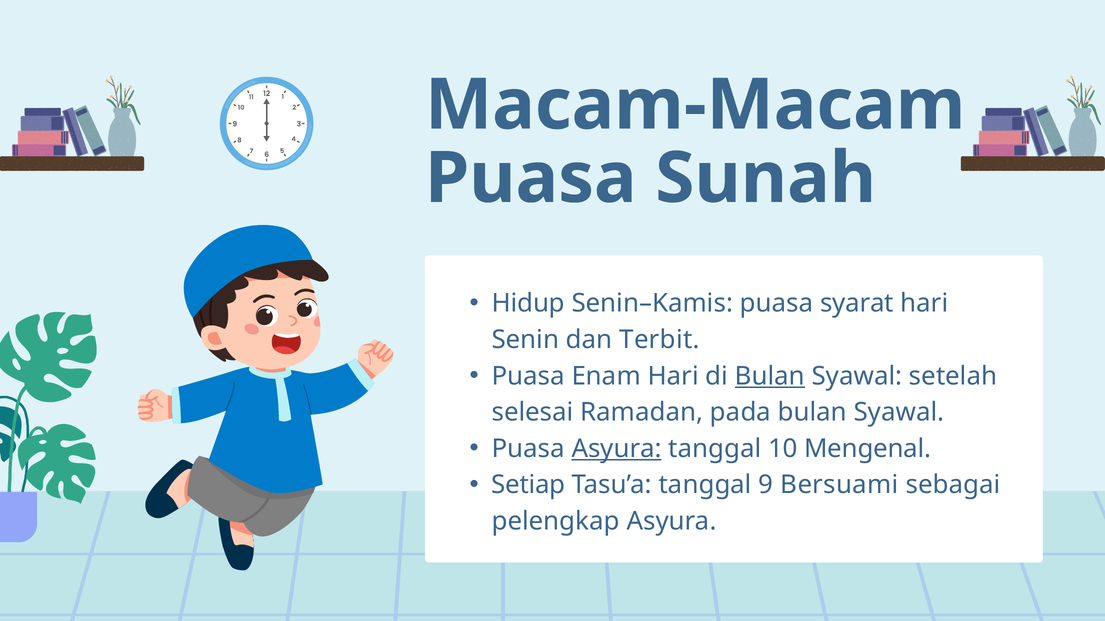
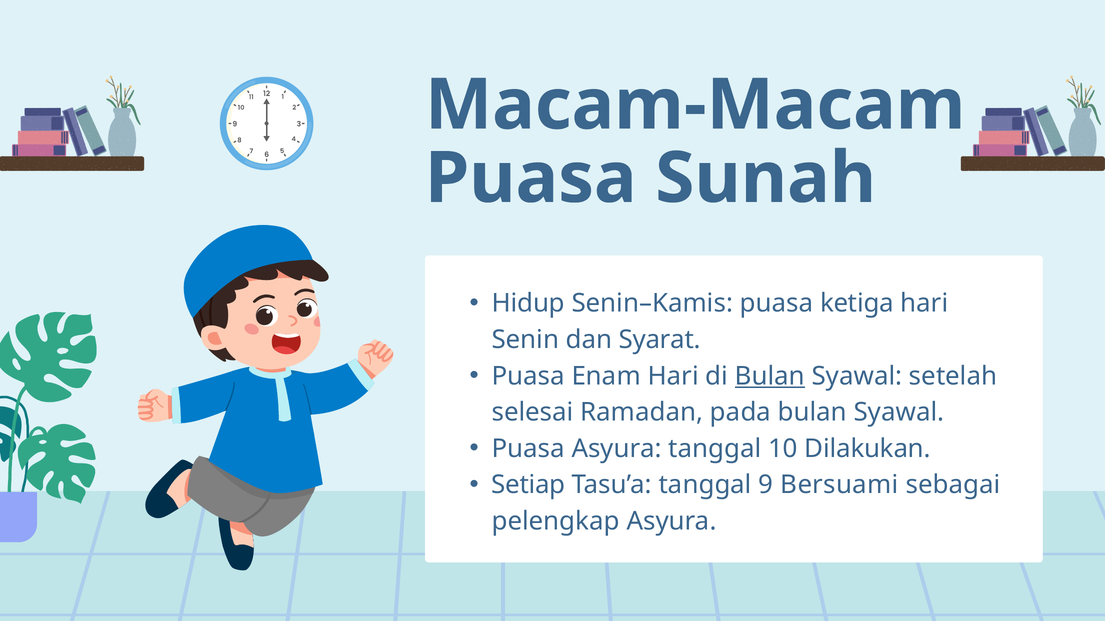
syarat: syarat -> ketiga (857, 304)
Terbit: Terbit -> Syarat (660, 340)
Asyura underline: present -> none (617, 449)
Mengenal: Mengenal -> Dilakukan (868, 449)
